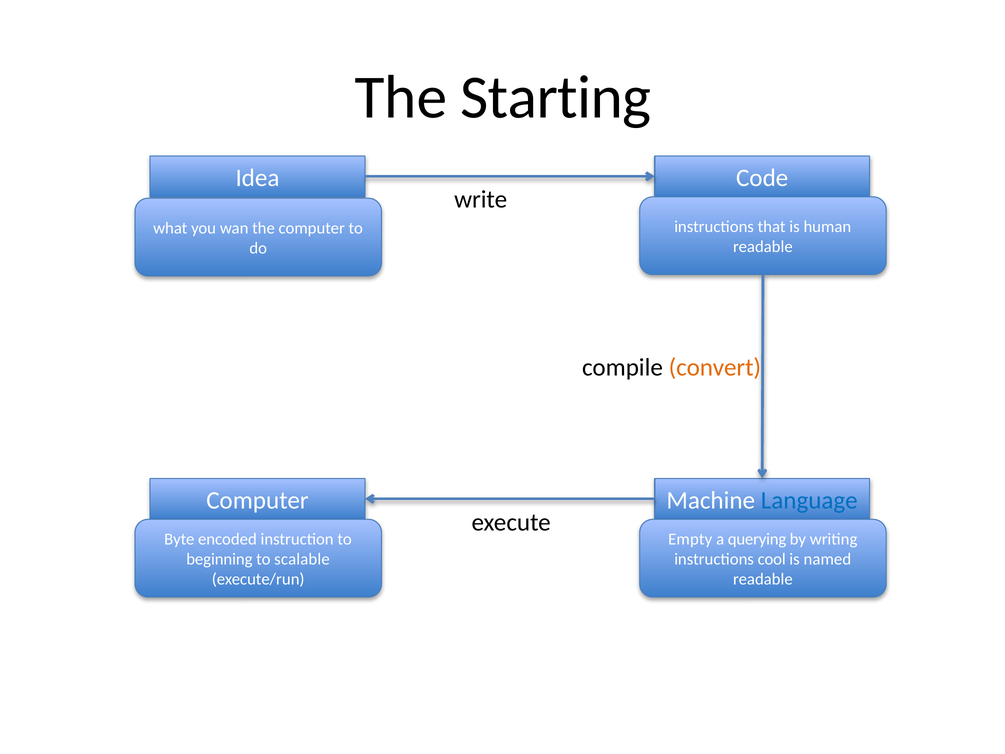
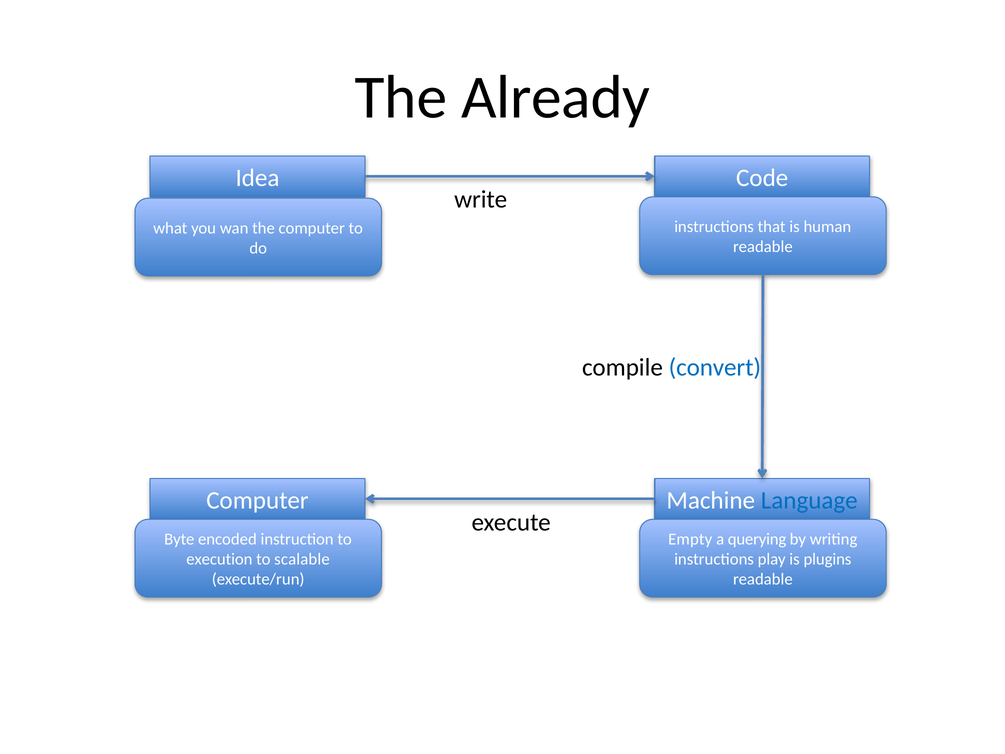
Starting: Starting -> Already (556, 97)
convert colour: orange -> blue (715, 367)
beginning: beginning -> execution (219, 559)
cool: cool -> play (772, 559)
named: named -> plugins (827, 559)
